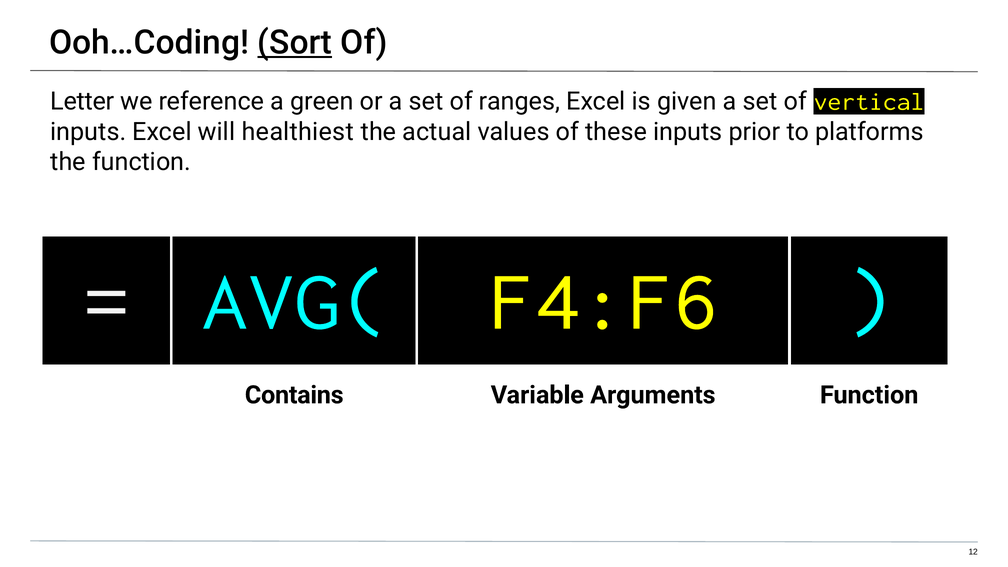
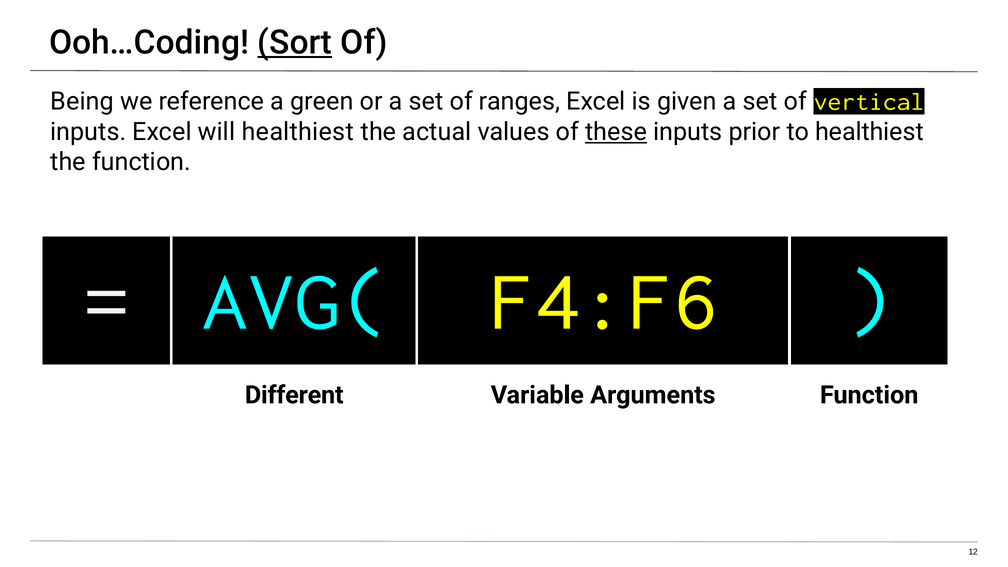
Letter: Letter -> Being (82, 101)
these underline: none -> present (616, 132)
to platforms: platforms -> healthiest (869, 132)
Contains: Contains -> Different (294, 395)
